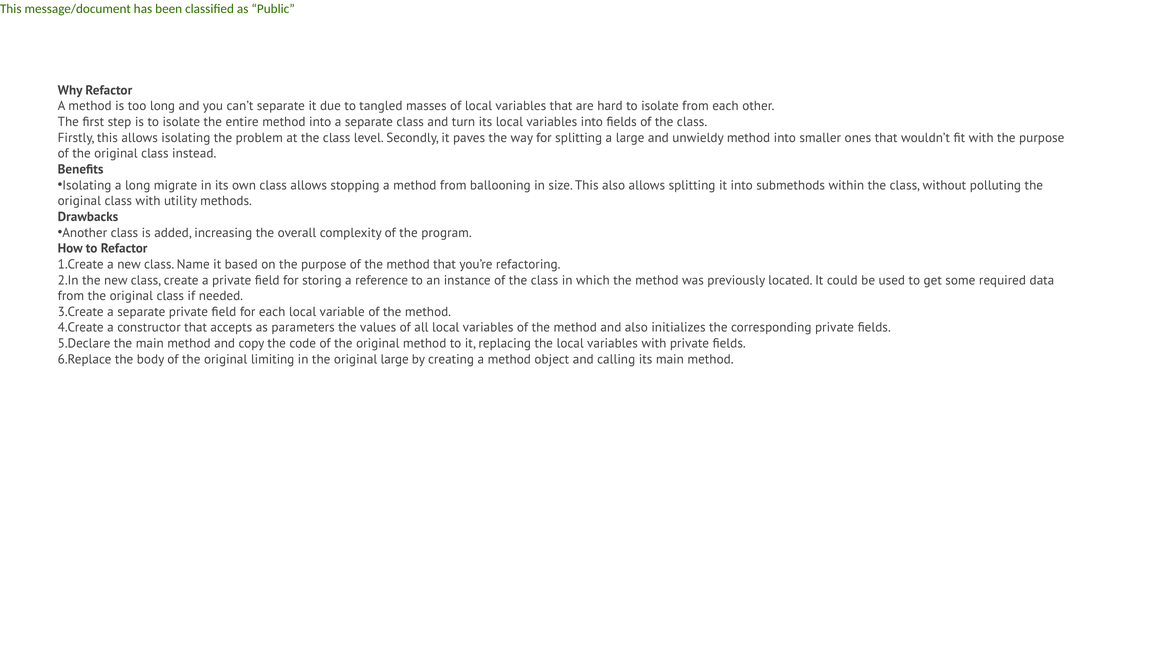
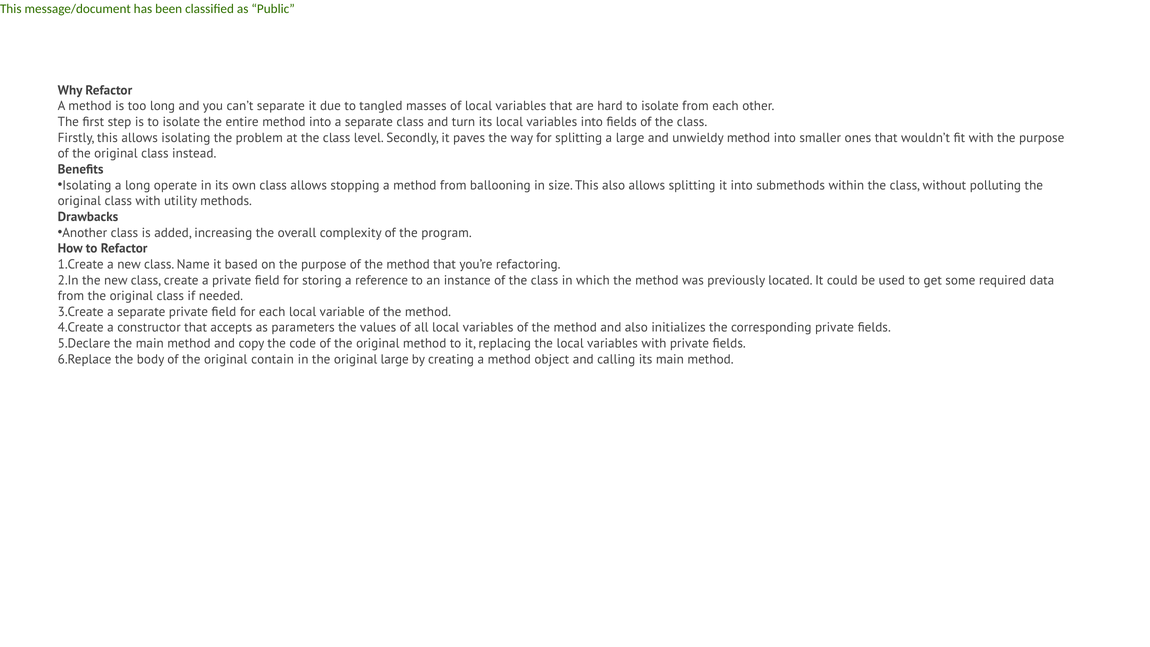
migrate: migrate -> operate (175, 185)
limiting: limiting -> contain (273, 359)
